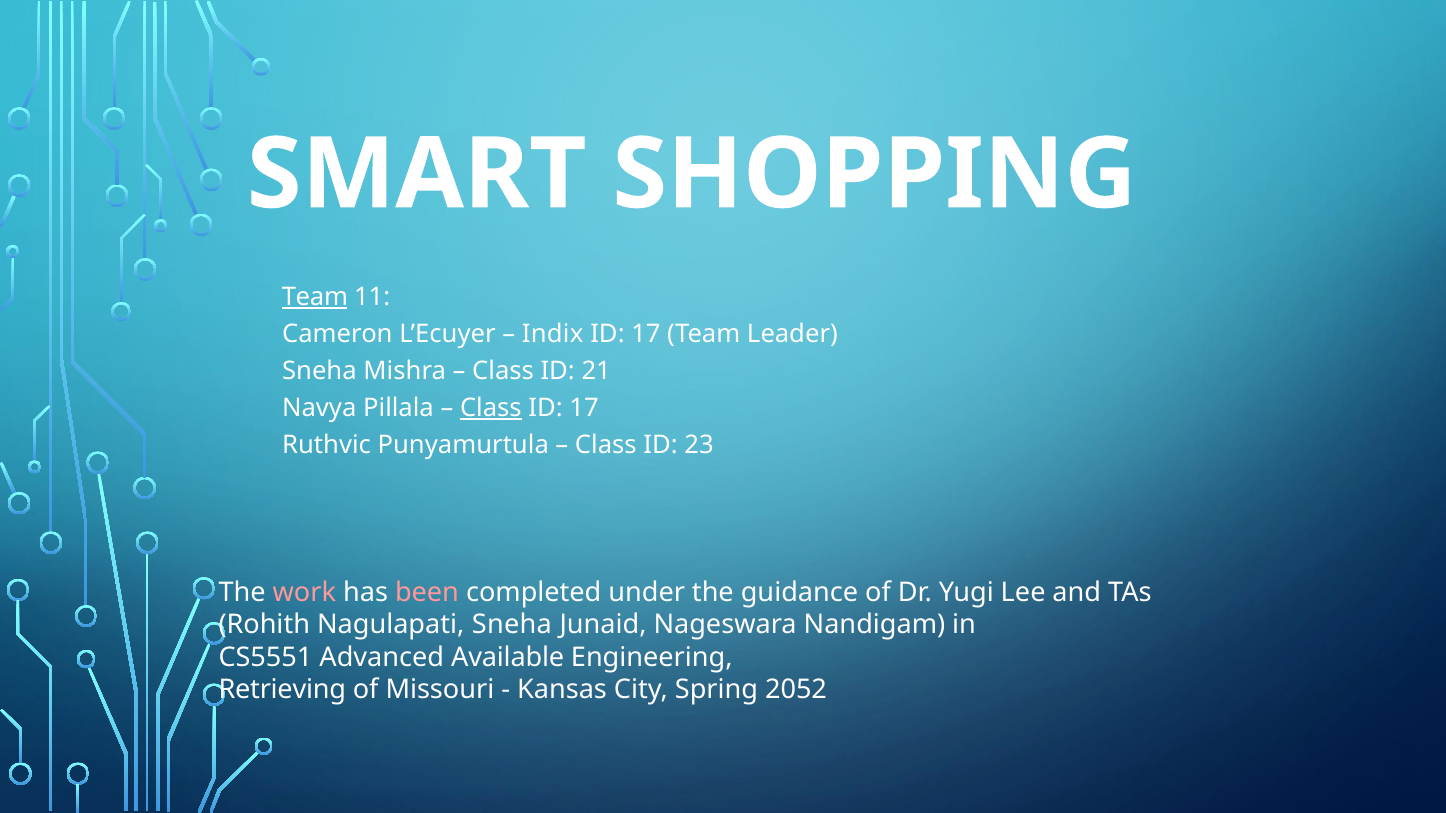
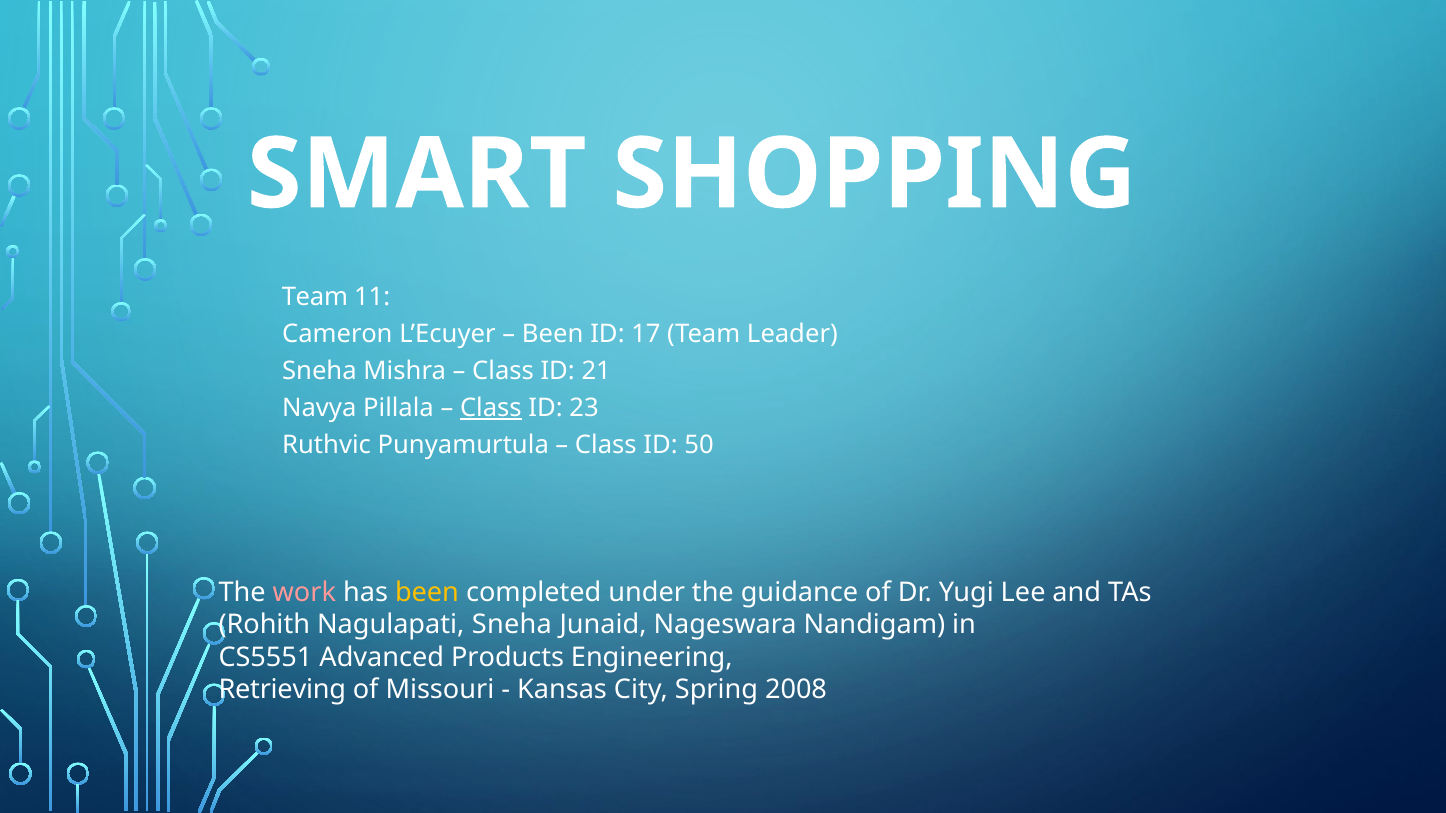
Team underline: present -> none (315, 297)
Indix: Indix -> Been (553, 334)
17: 17 -> 23 (584, 408)
23: 23 -> 50 (699, 445)
been colour: pink -> yellow (427, 593)
Available: Available -> Products (508, 658)
2052: 2052 -> 2008 (796, 690)
